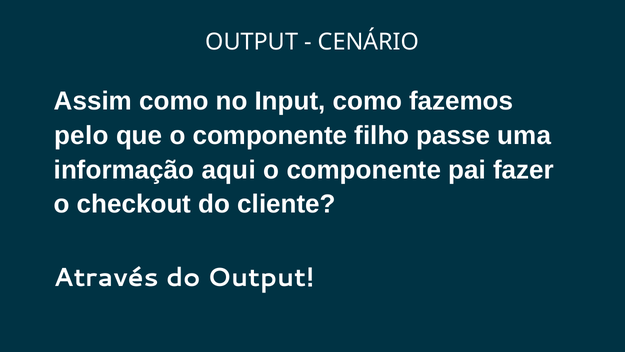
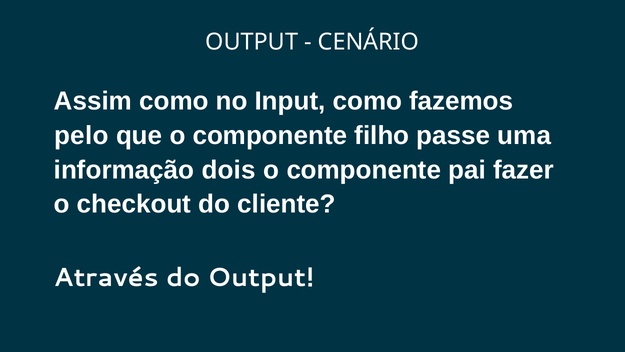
aqui: aqui -> dois (229, 170)
